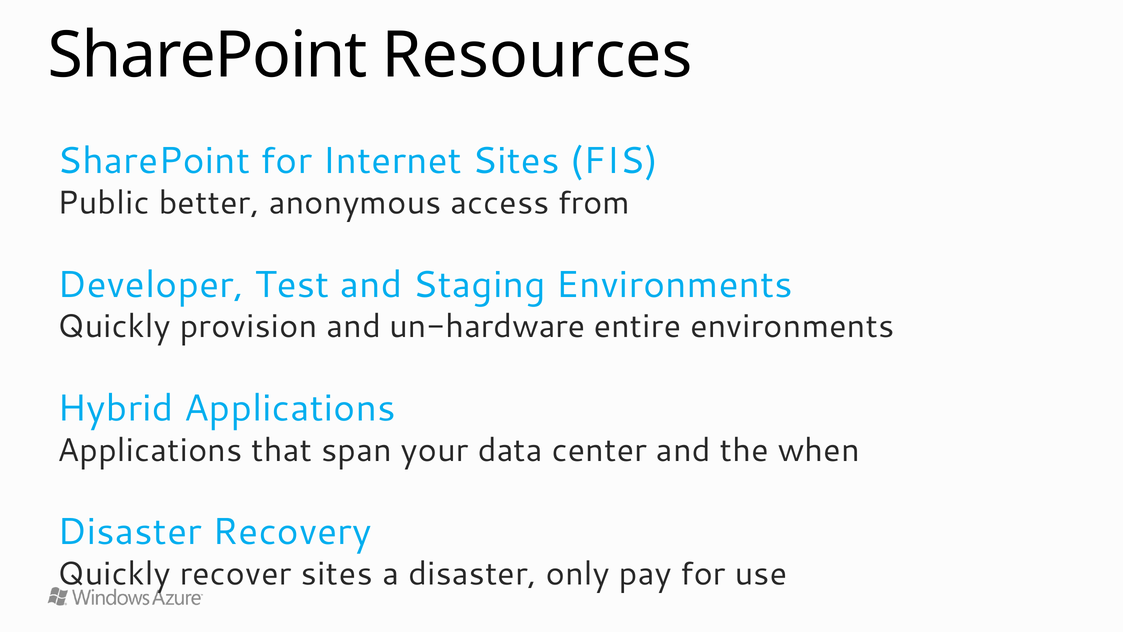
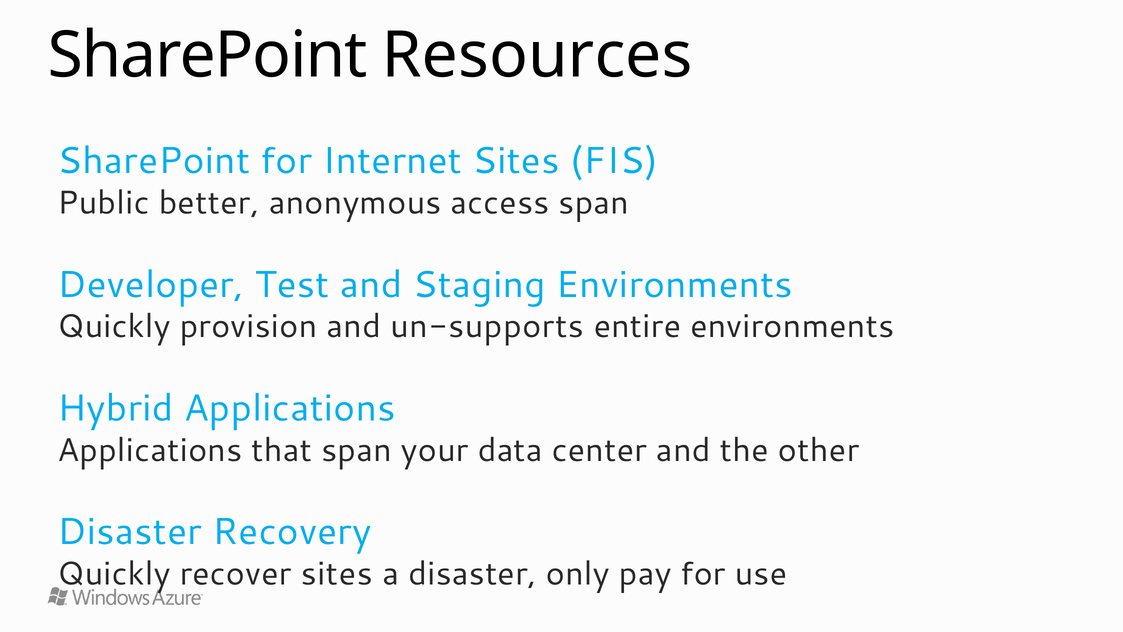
access from: from -> span (594, 203)
un-hardware: un-hardware -> un-supports (487, 326)
when: when -> other (819, 450)
